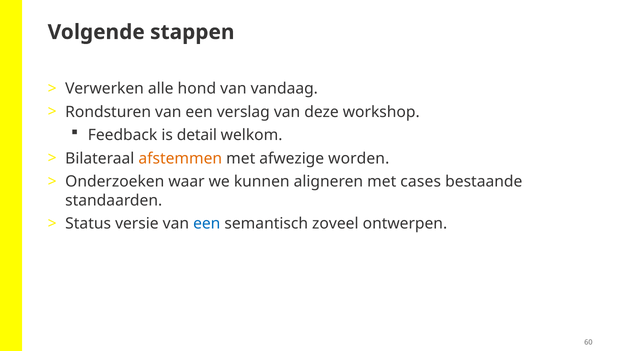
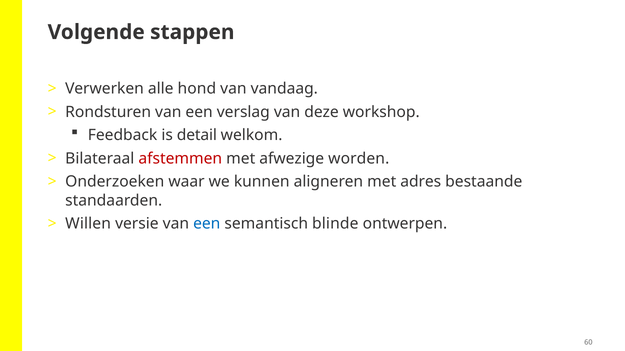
afstemmen colour: orange -> red (180, 159)
cases: cases -> adres (421, 182)
Status: Status -> Willen (88, 224)
zoveel: zoveel -> blinde (335, 224)
